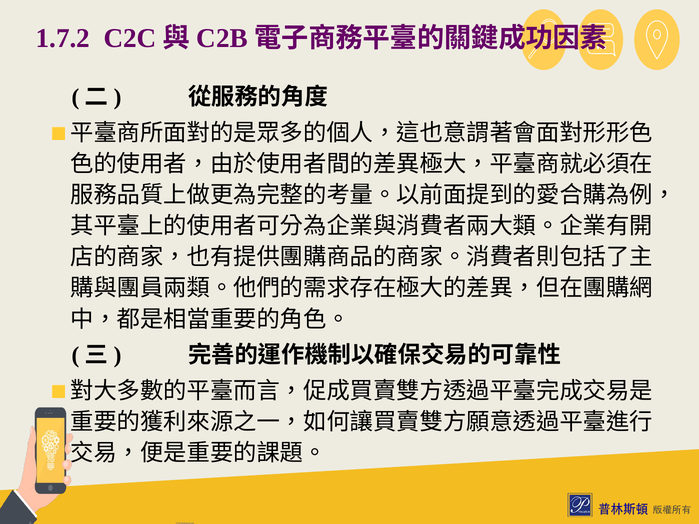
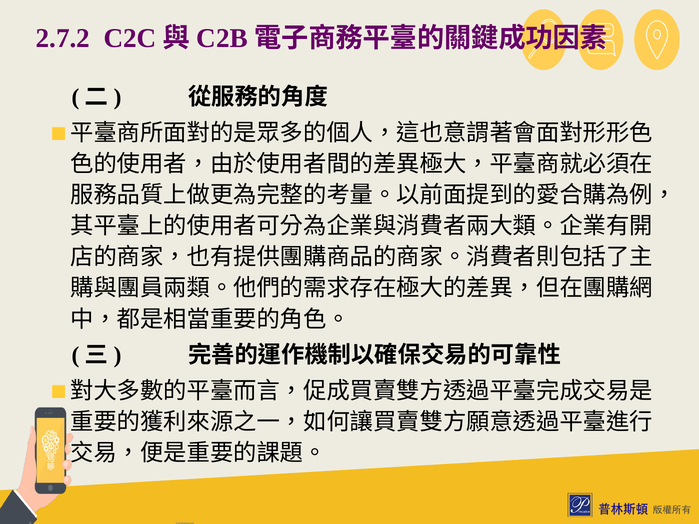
1.7.2: 1.7.2 -> 2.7.2 (63, 39)
